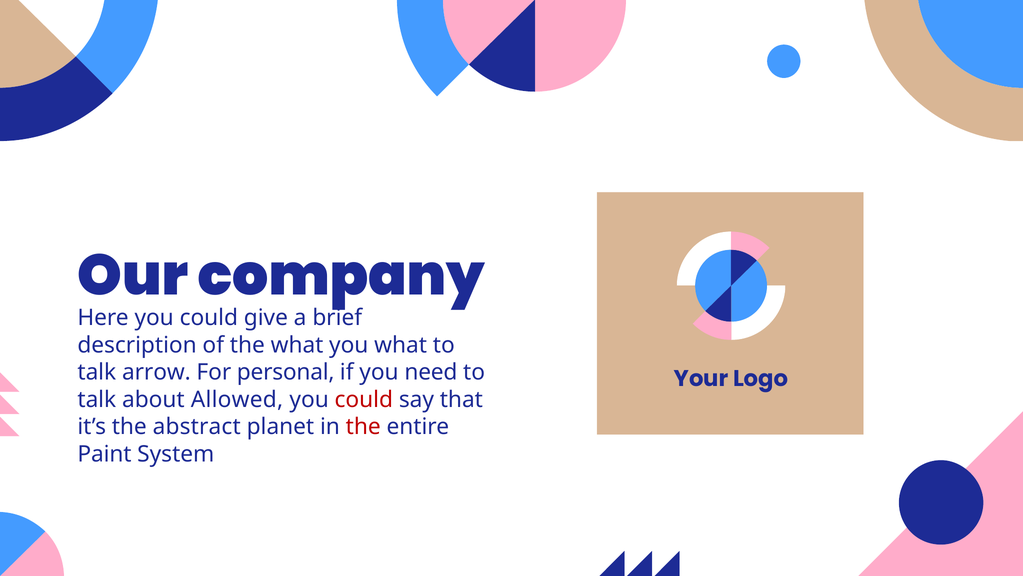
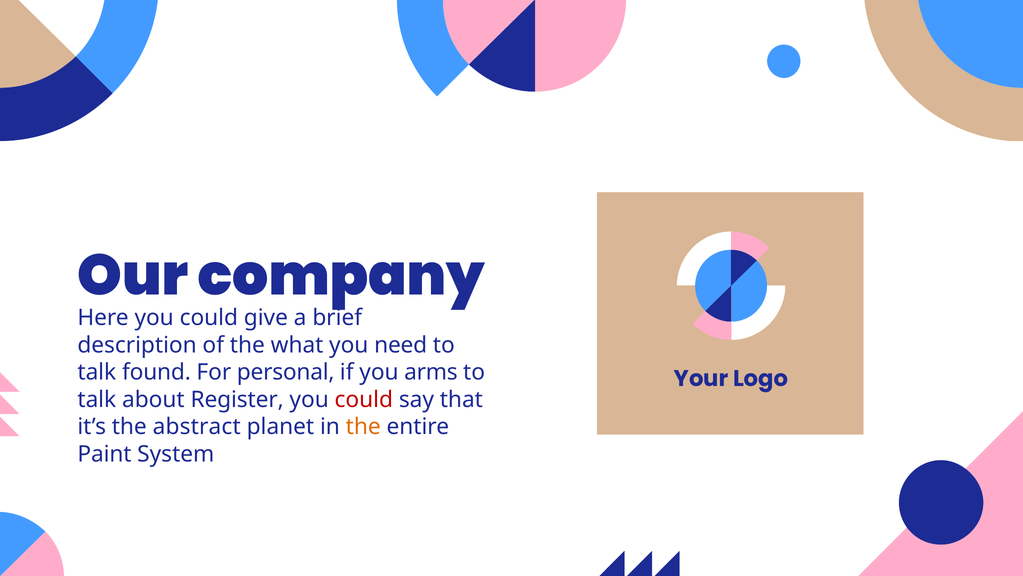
you what: what -> need (401, 345)
arrow: arrow -> found (156, 372)
need: need -> arms (431, 372)
Allowed: Allowed -> Register (237, 399)
the colour: red -> orange (363, 427)
